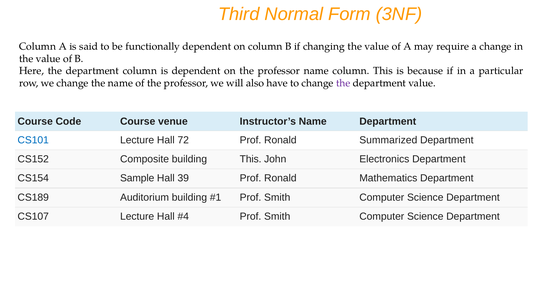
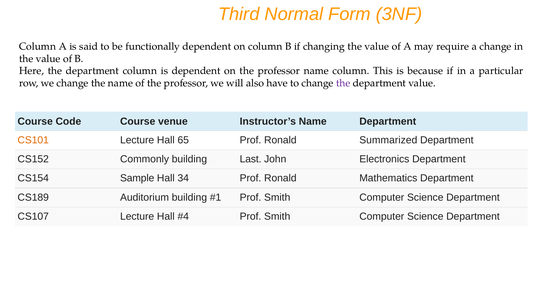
CS101 colour: blue -> orange (33, 140)
72: 72 -> 65 (183, 140)
Composite: Composite -> Commonly (145, 159)
building This: This -> Last (251, 159)
39: 39 -> 34 (183, 178)
